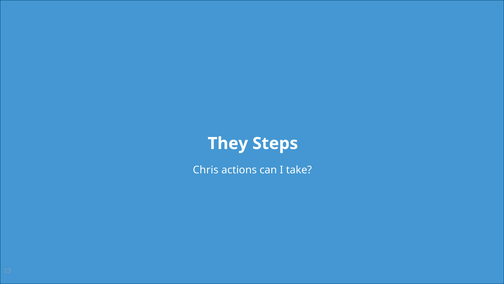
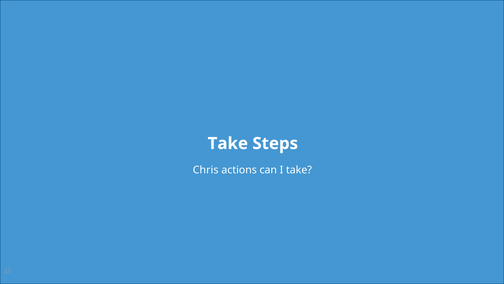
They: They -> Take (228, 143)
